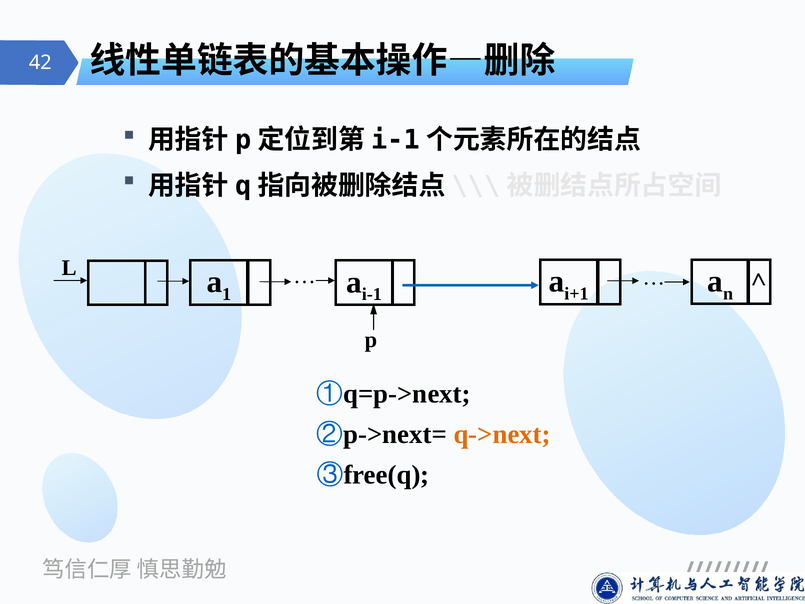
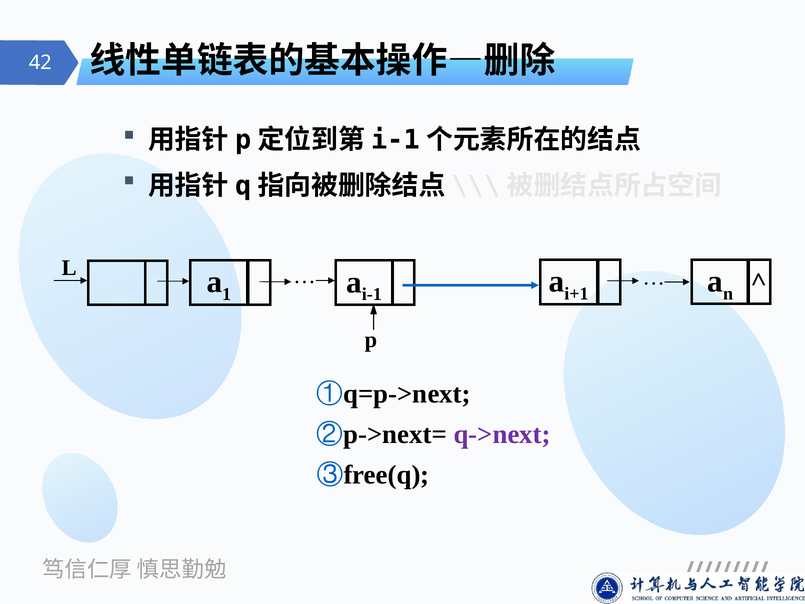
q->next colour: orange -> purple (502, 434)
